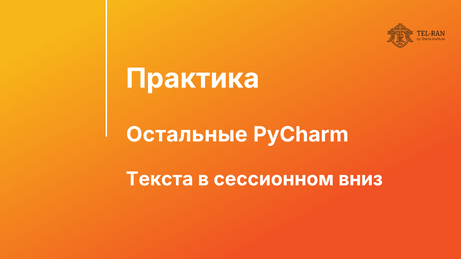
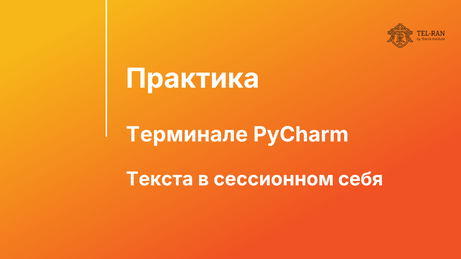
Остальные: Остальные -> Терминале (187, 135)
вниз: вниз -> себя (361, 179)
